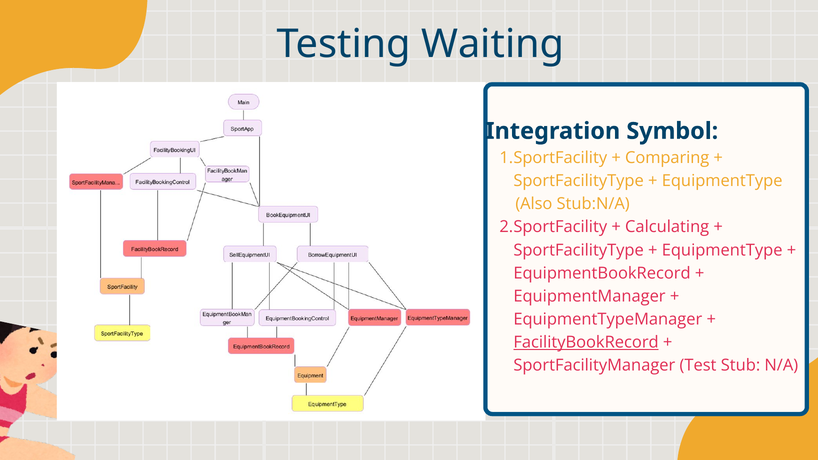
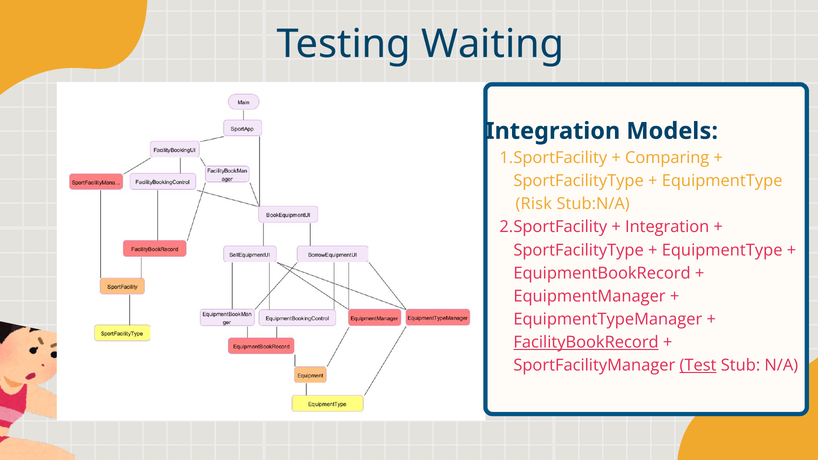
Symbol: Symbol -> Models (672, 131)
Also: Also -> Risk (534, 204)
Calculating: Calculating -> Integration (667, 227)
Test underline: none -> present (698, 365)
